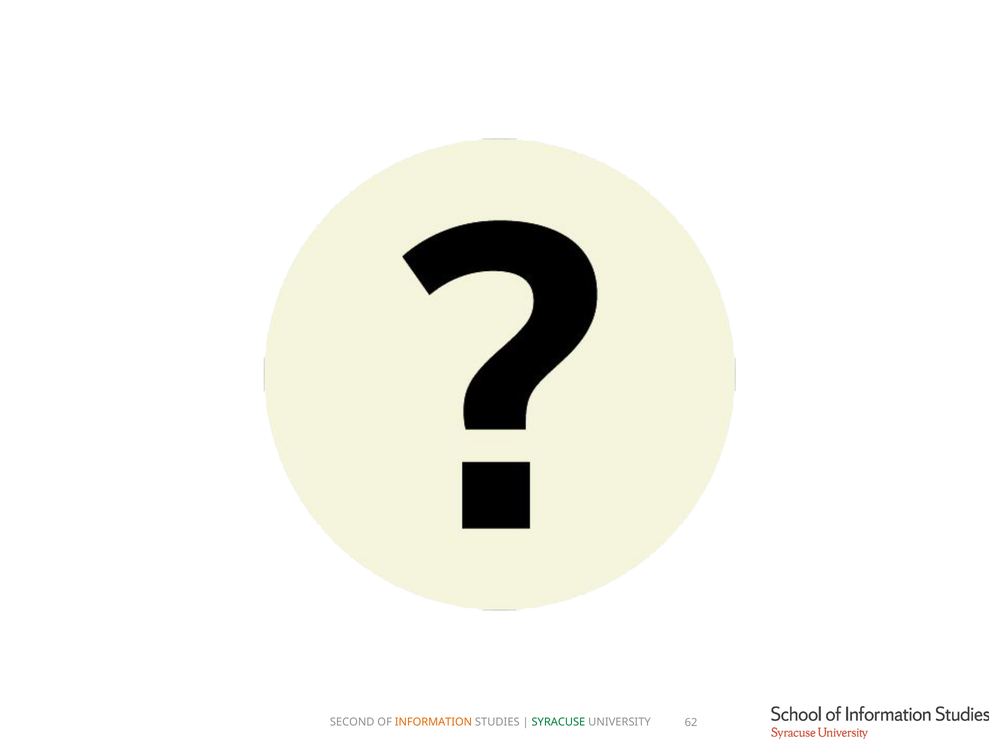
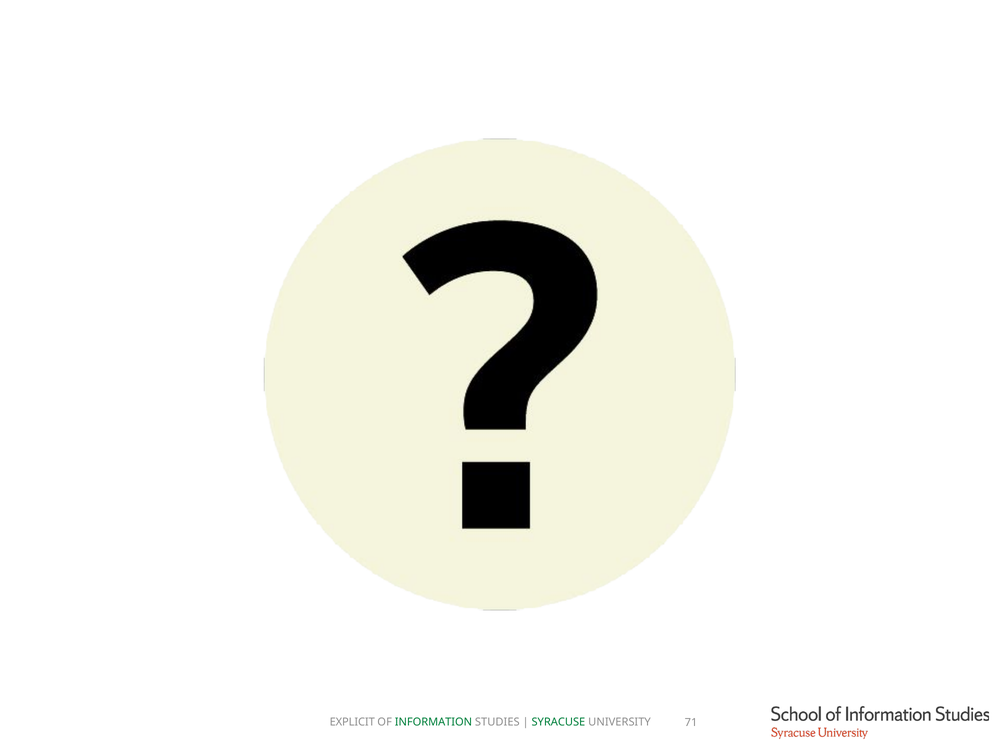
SECOND: SECOND -> EXPLICIT (352, 722)
INFORMATION colour: orange -> green (433, 722)
62: 62 -> 71 (691, 722)
